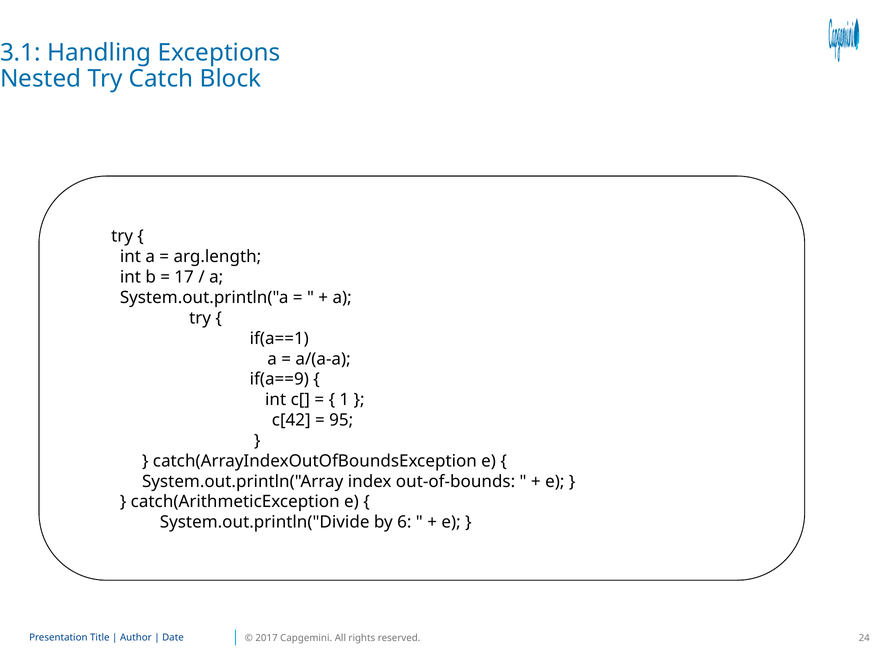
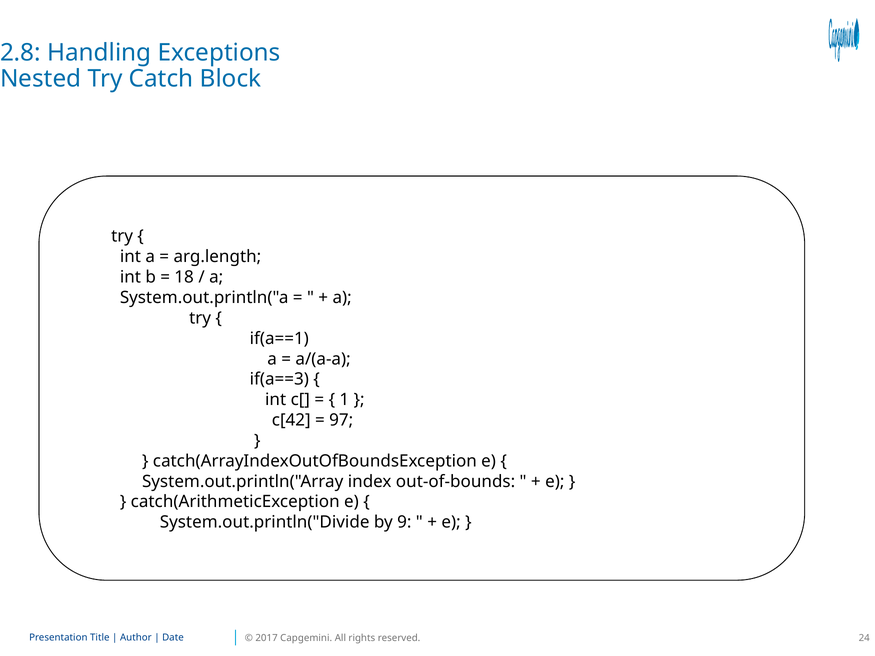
3.1: 3.1 -> 2.8 (20, 53)
17: 17 -> 18 (184, 277)
if(a==9: if(a==9 -> if(a==3 (279, 379)
95: 95 -> 97 (341, 420)
6: 6 -> 9 (404, 522)
